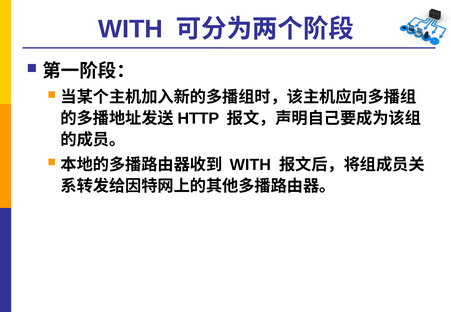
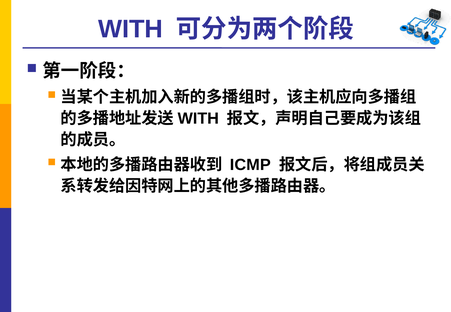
HTTP: HTTP -> WITH (198, 119)
WITH: WITH -> ICMP (250, 165)
